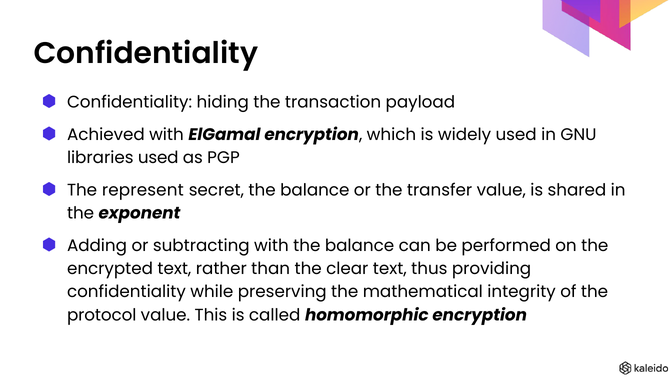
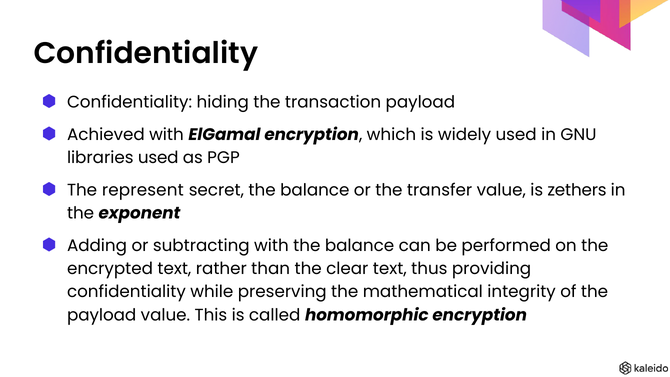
shared: shared -> zethers (577, 190)
protocol: protocol -> payload (102, 315)
